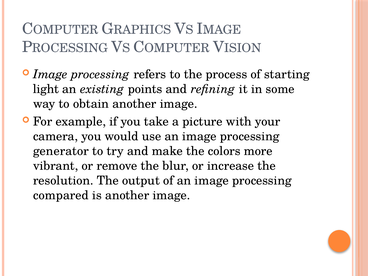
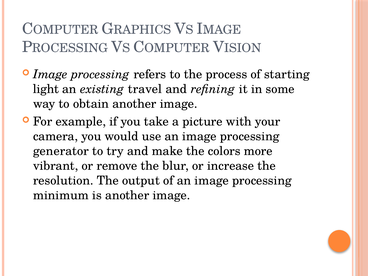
points: points -> travel (145, 89)
compared: compared -> minimum (61, 195)
